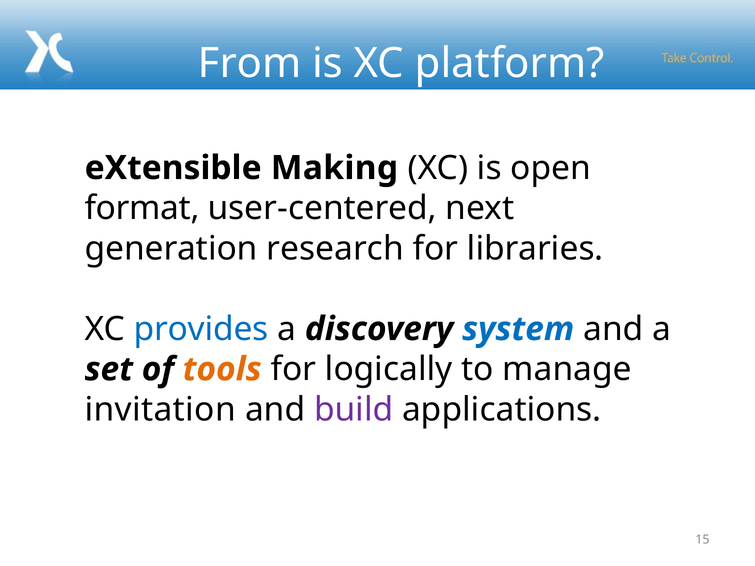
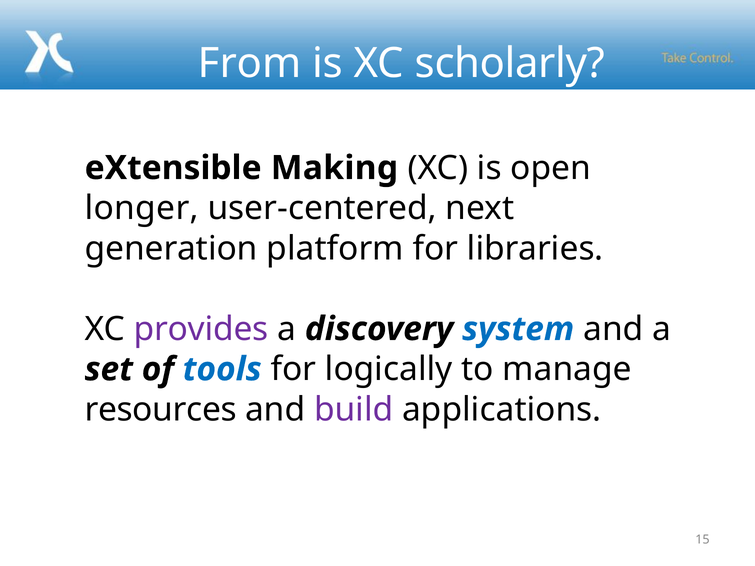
platform: platform -> scholarly (510, 64)
format: format -> longer (142, 208)
research: research -> platform (335, 249)
provides colour: blue -> purple (201, 329)
tools colour: orange -> blue (222, 369)
invitation: invitation -> resources (161, 410)
